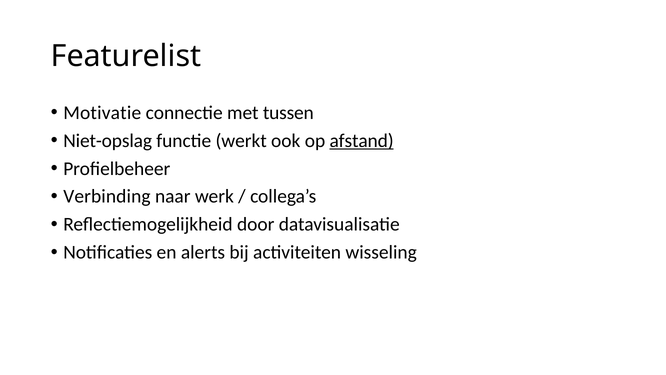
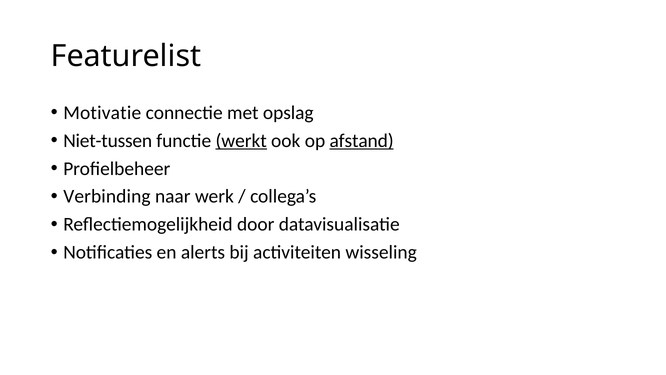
tussen: tussen -> opslag (288, 113)
Niet-opslag: Niet-opslag -> Niet-tussen (108, 141)
werkt underline: none -> present (241, 141)
